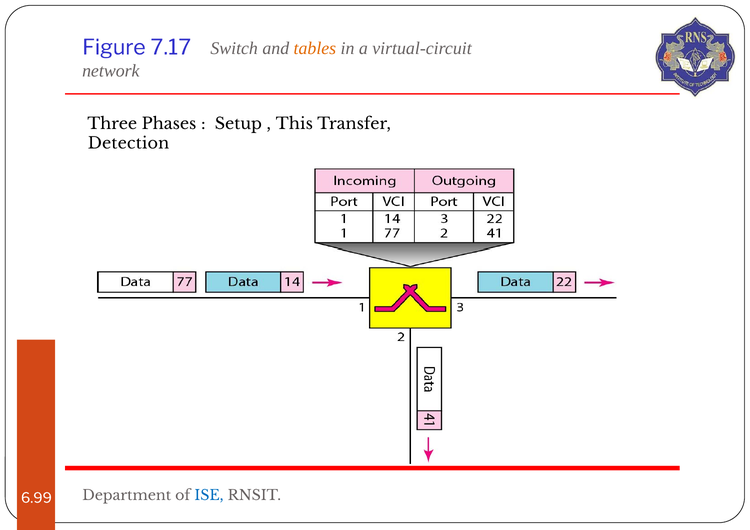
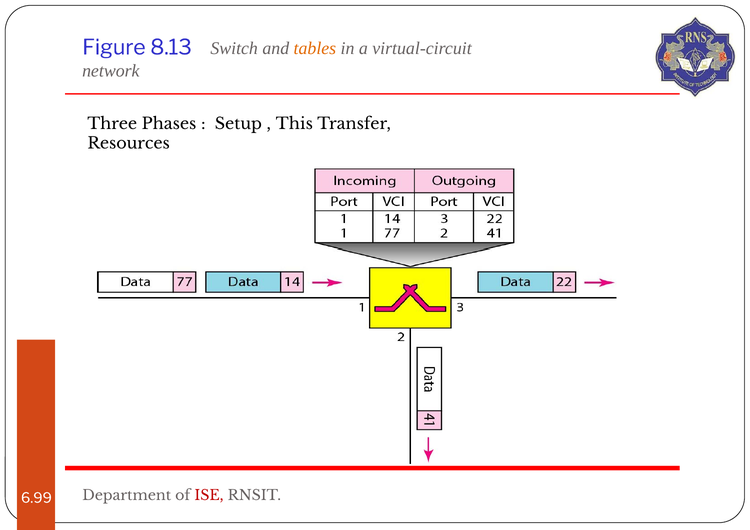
7.17: 7.17 -> 8.13 (171, 47)
Detection: Detection -> Resources (129, 143)
ISE colour: blue -> red (209, 496)
